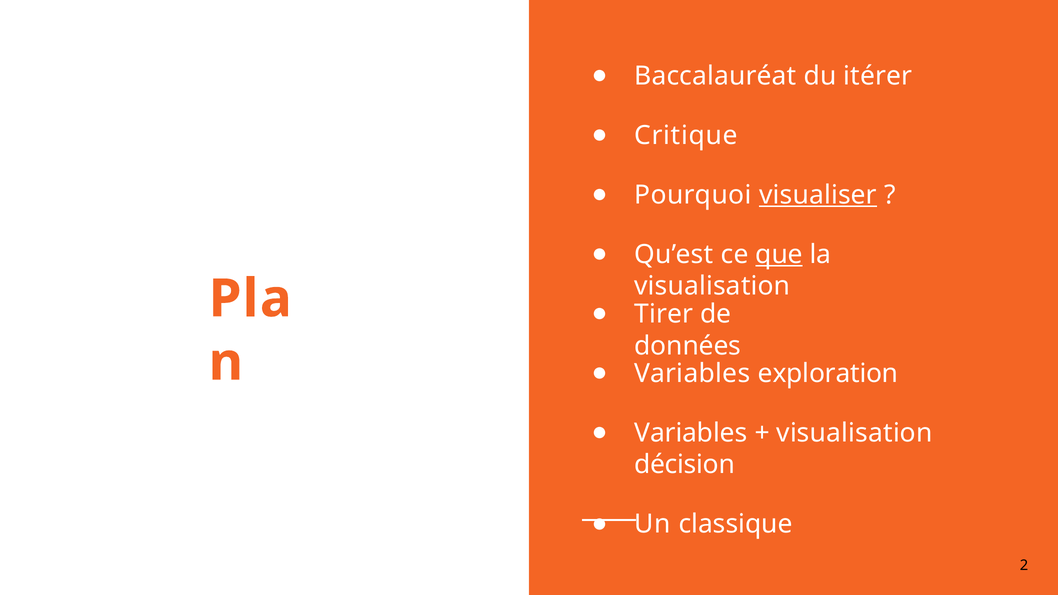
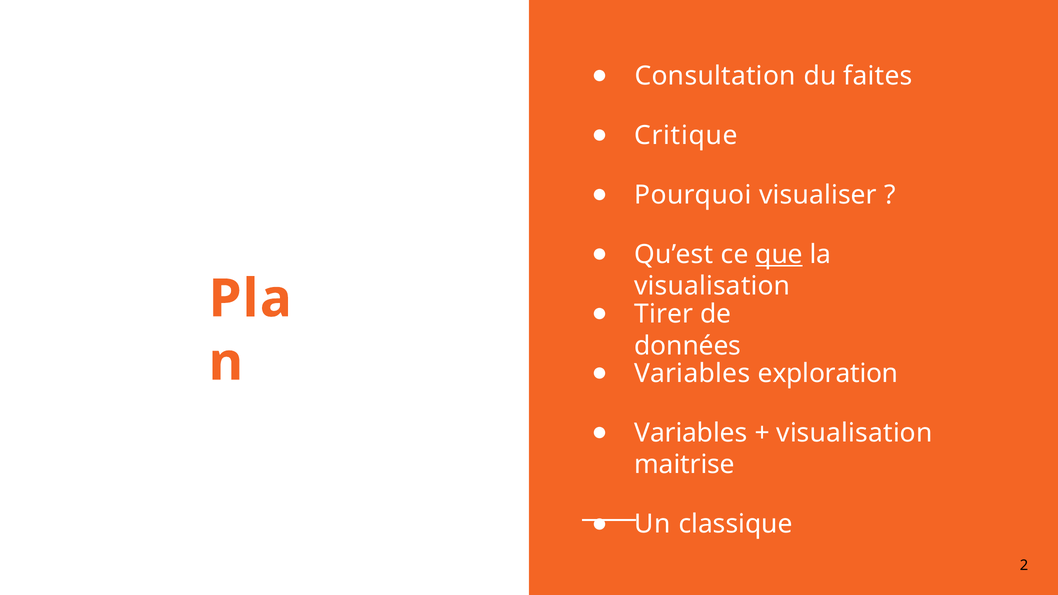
Baccalauréat: Baccalauréat -> Consultation (715, 76)
itérer: itérer -> faites (878, 76)
visualiser underline: present -> none (818, 195)
décision: décision -> maitrise (684, 465)
